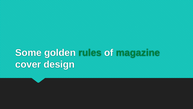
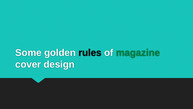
rules colour: green -> black (90, 53)
